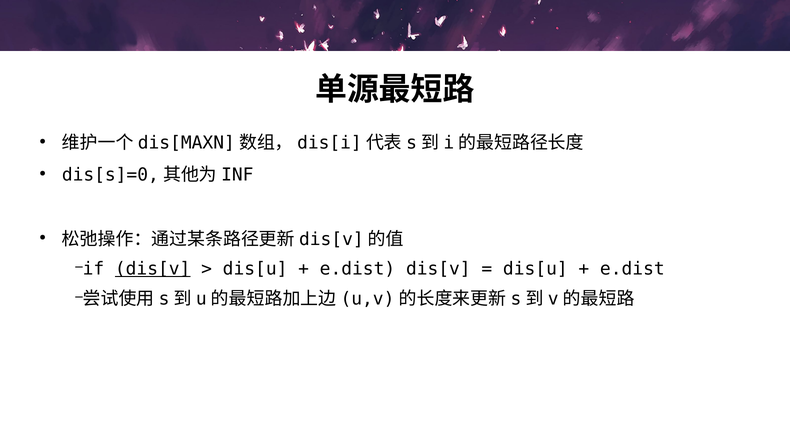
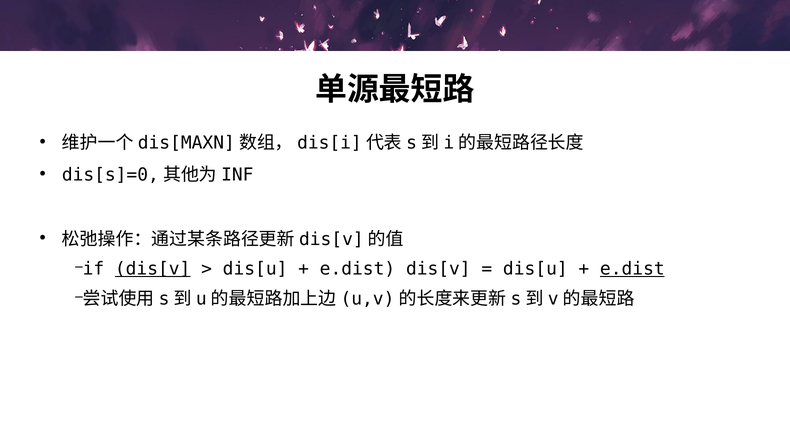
e.dist underline: none -> present (632, 269)
